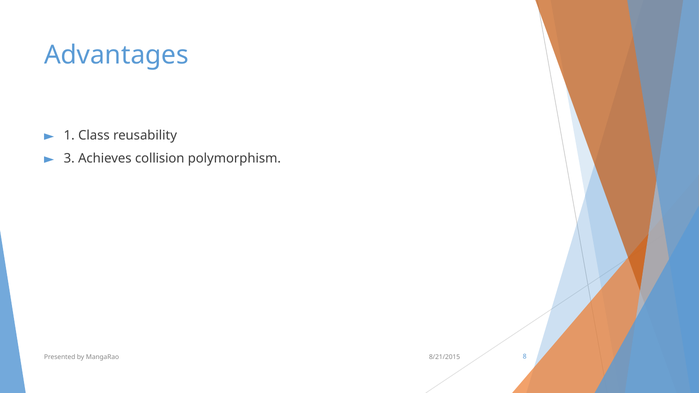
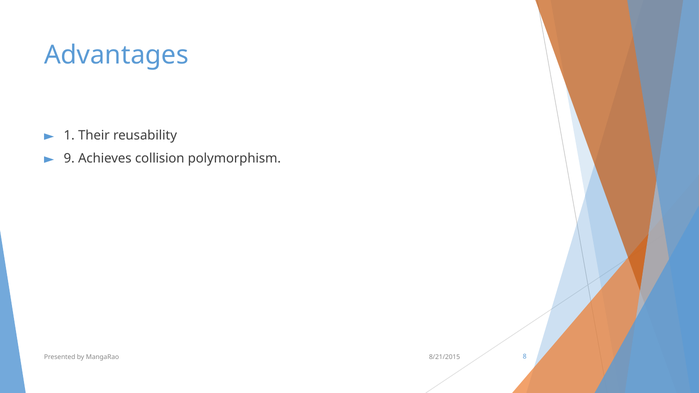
Class: Class -> Their (94, 135)
3: 3 -> 9 (69, 158)
